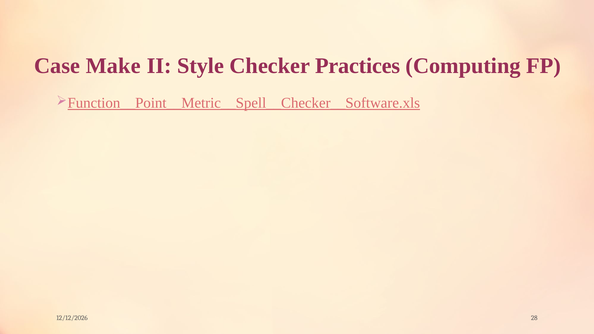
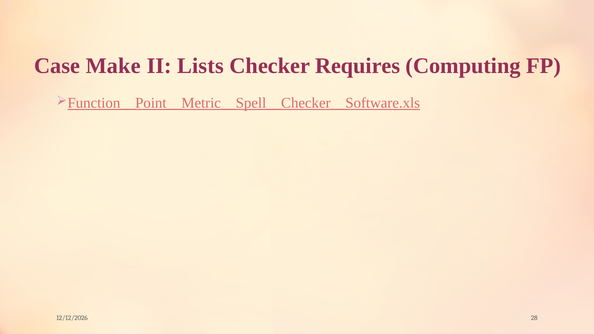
Style: Style -> Lists (200, 66)
Practices: Practices -> Requires (358, 66)
